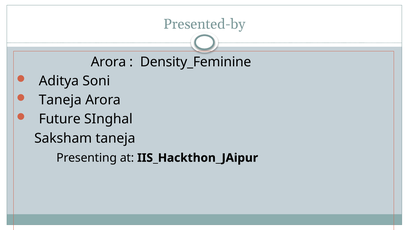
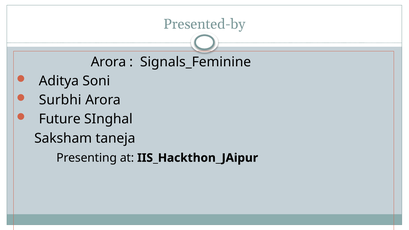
Density_Feminine: Density_Feminine -> Signals_Feminine (196, 62)
Taneja: Taneja -> Surbhi (60, 100)
